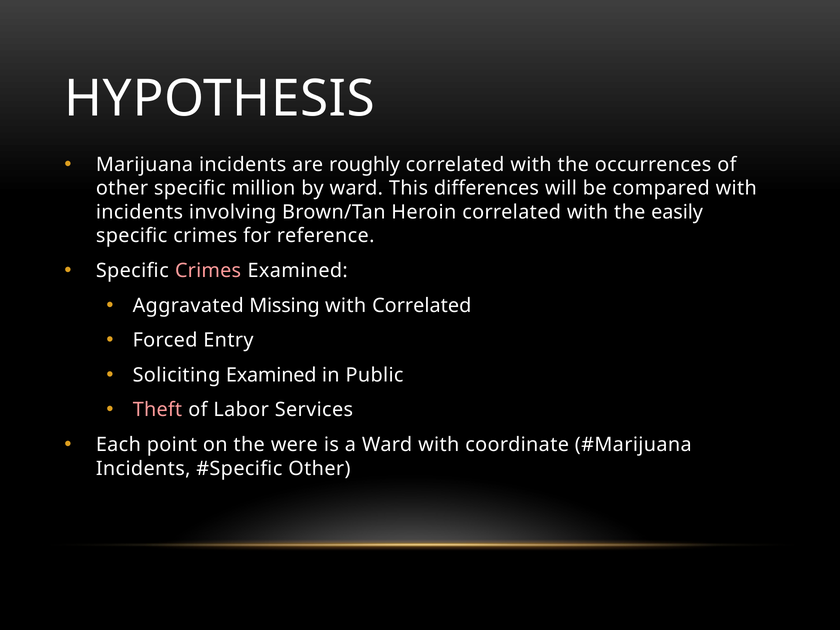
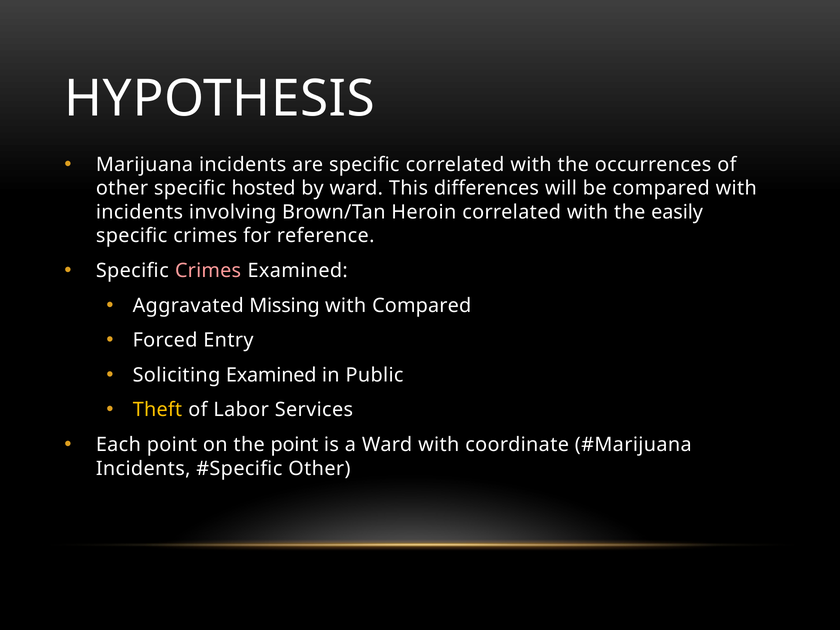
are roughly: roughly -> specific (364, 164)
million: million -> hosted (264, 188)
with Correlated: Correlated -> Compared (422, 306)
Theft colour: pink -> yellow (157, 410)
the were: were -> point (295, 445)
